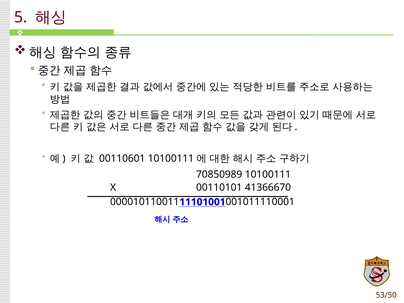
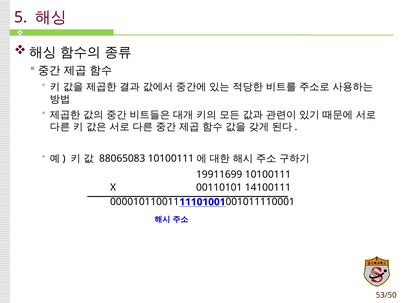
00110601: 00110601 -> 88065083 (122, 159)
70850989: 70850989 -> 19911699 (219, 174)
41366670: 41366670 -> 14100111 (268, 187)
